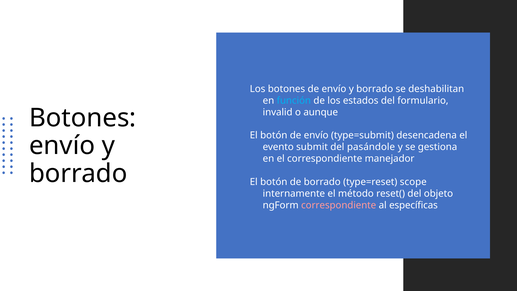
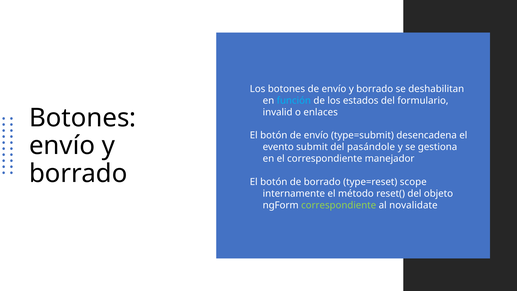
aunque: aunque -> enlaces (321, 112)
correspondiente colour: pink -> light green (339, 205)
específicas: específicas -> novalidate (413, 205)
